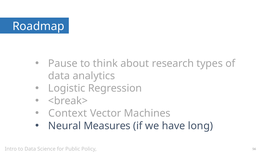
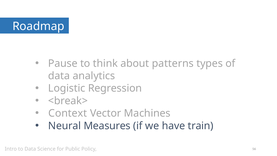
research: research -> patterns (173, 63)
long: long -> train (201, 126)
